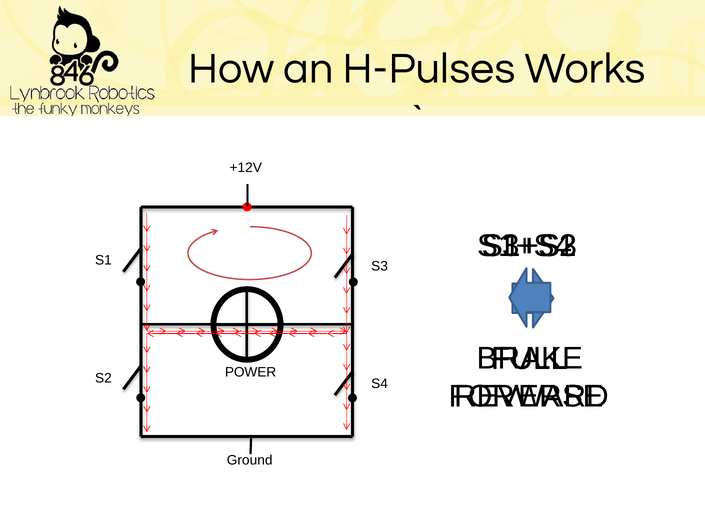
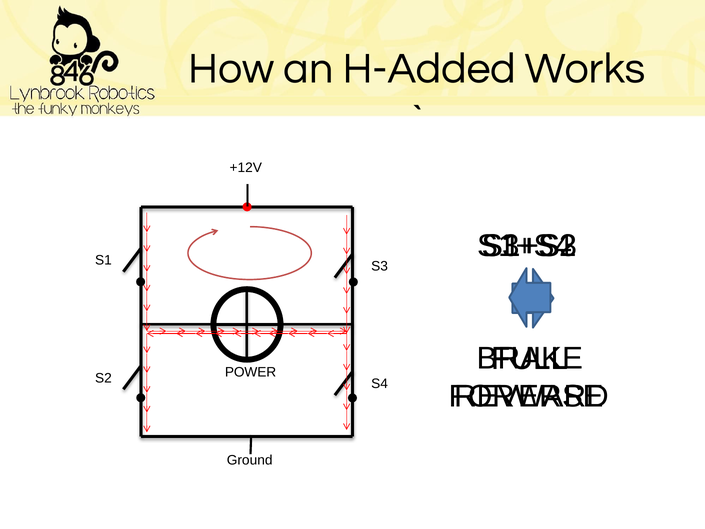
H-Pulses: H-Pulses -> H-Added (429, 68)
